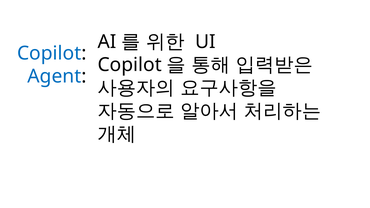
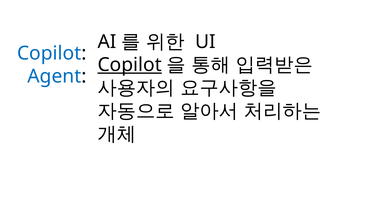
Copilot underline: none -> present (130, 65)
